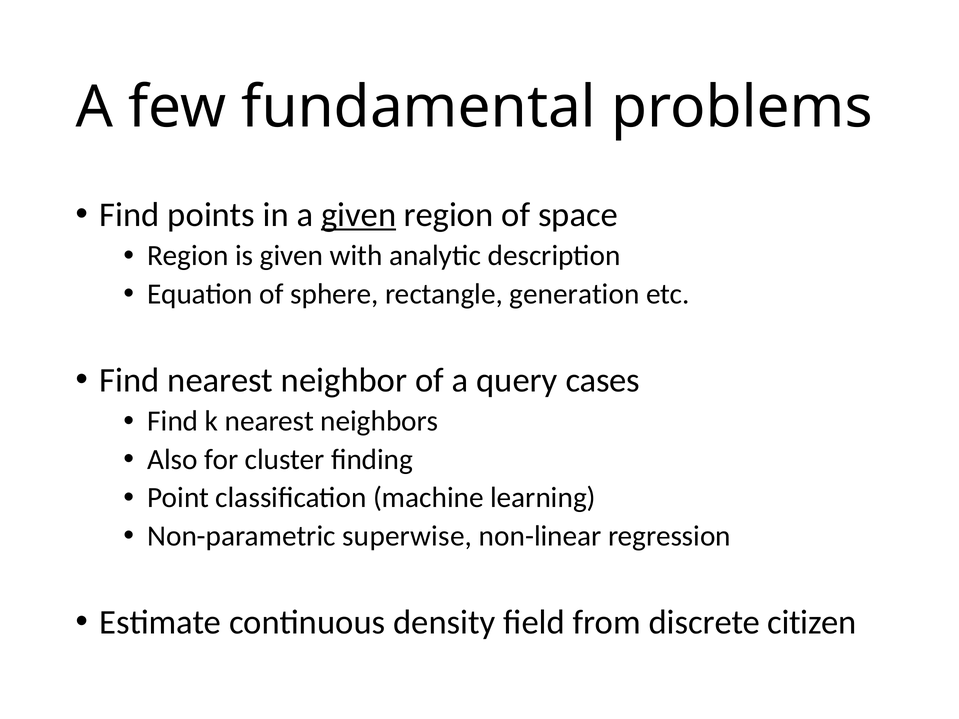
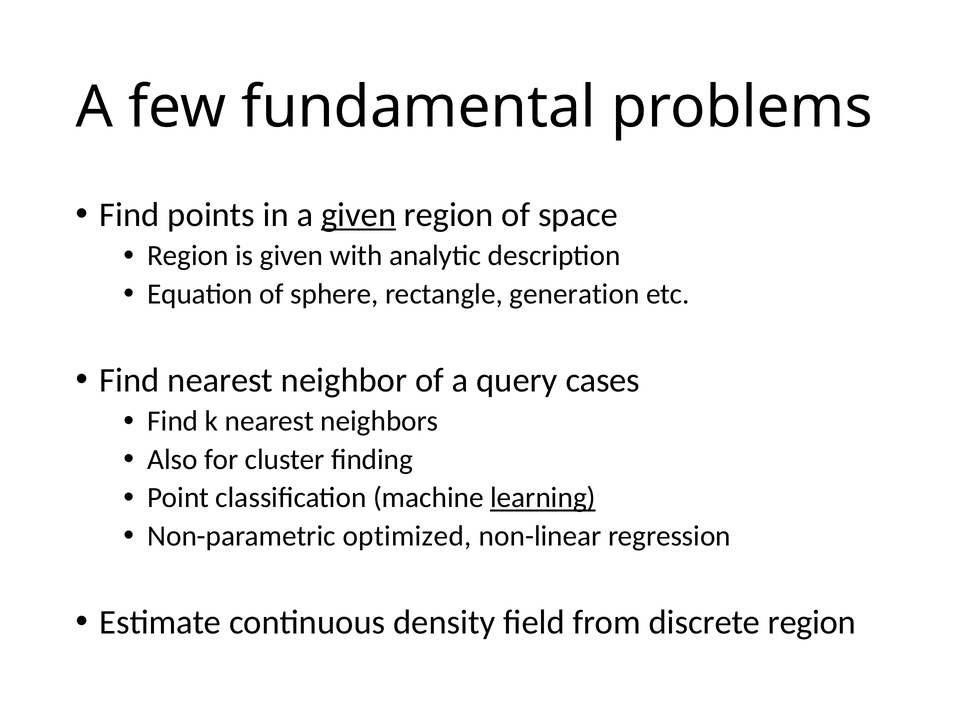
learning underline: none -> present (543, 498)
superwise: superwise -> optimized (407, 536)
discrete citizen: citizen -> region (812, 622)
